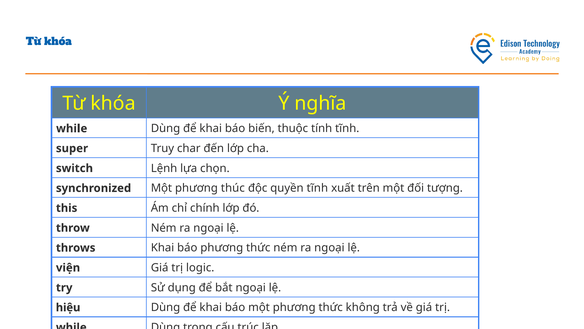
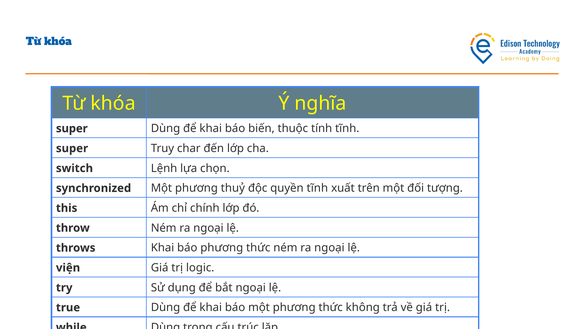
while: while -> super (72, 128)
thúc: thúc -> thuỷ (233, 188)
hiệu: hiệu -> true (68, 307)
